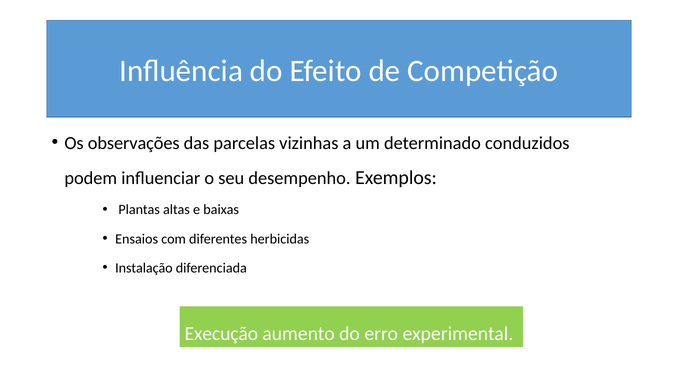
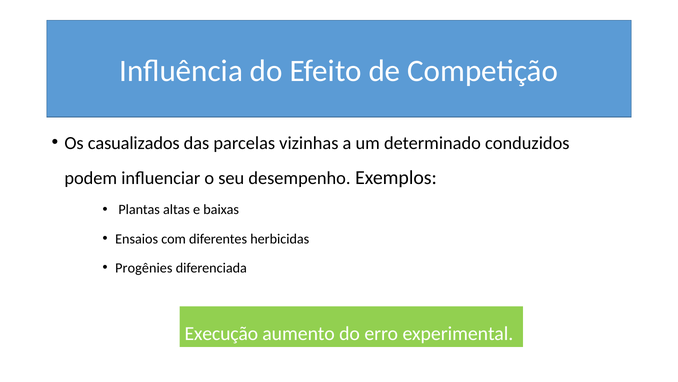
observações: observações -> casualizados (134, 143)
Instalação: Instalação -> Progênies (144, 267)
